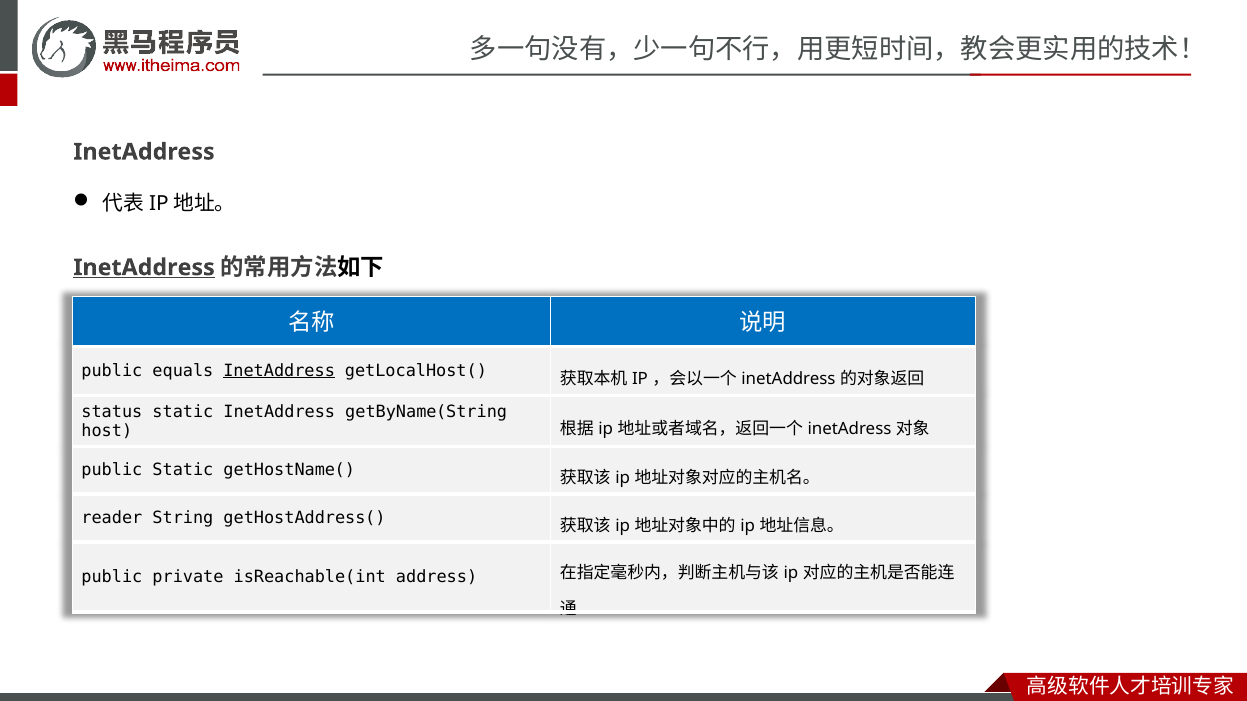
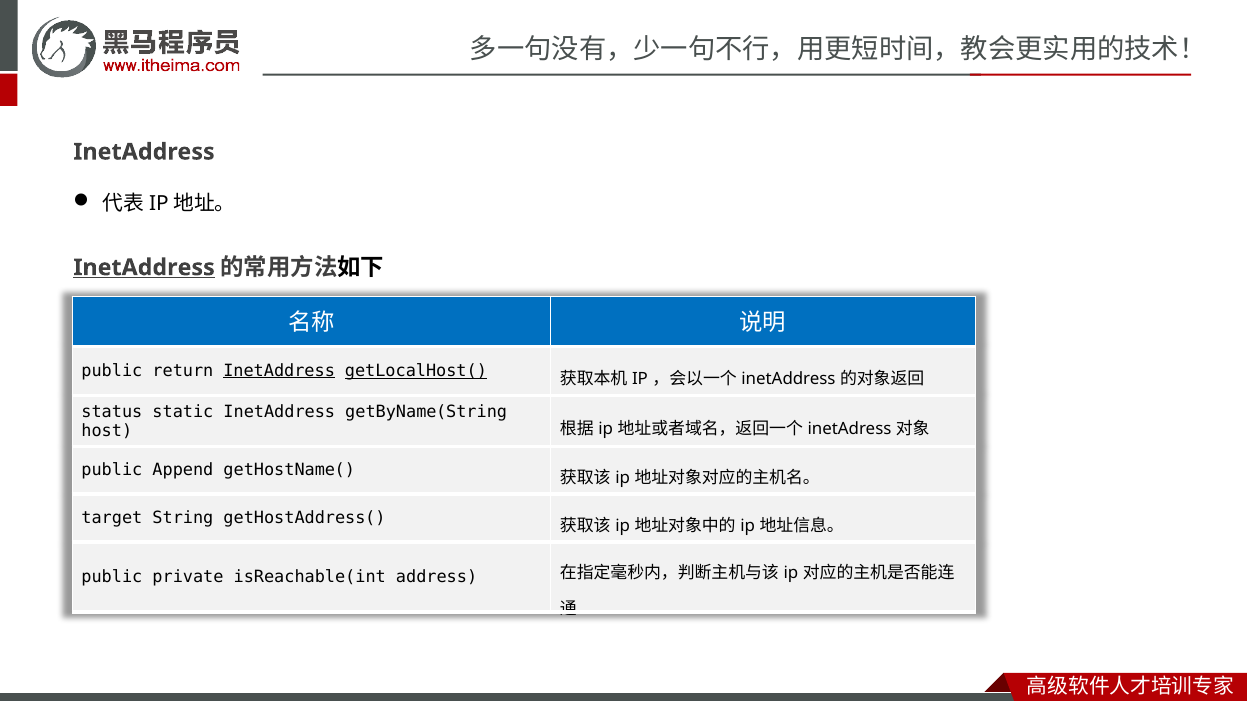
equals: equals -> return (183, 372)
getLocalHost( underline: none -> present (416, 372)
public Static: Static -> Append (183, 471)
reader: reader -> target (112, 518)
